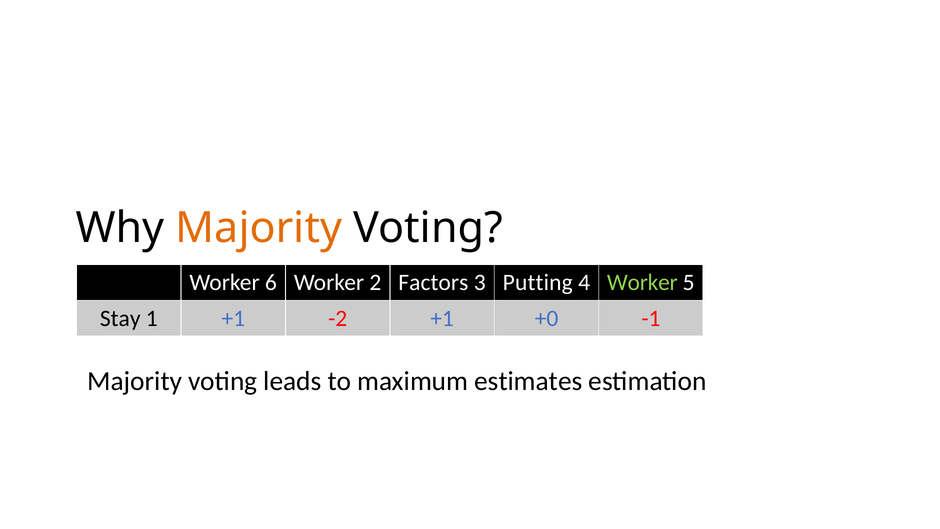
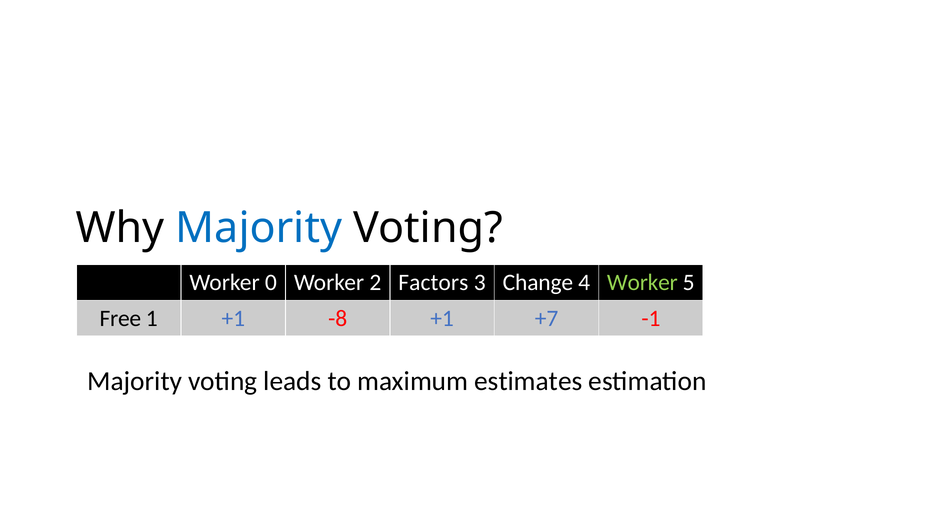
Majority colour: orange -> blue (259, 228)
6: 6 -> 0 (271, 282)
Putting: Putting -> Change (538, 282)
Stay: Stay -> Free (120, 318)
-2: -2 -> -8 (338, 318)
+0: +0 -> +7 (547, 318)
